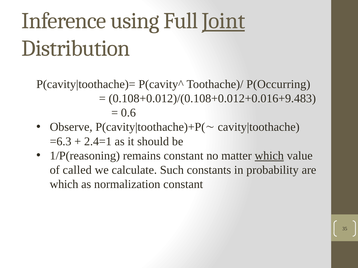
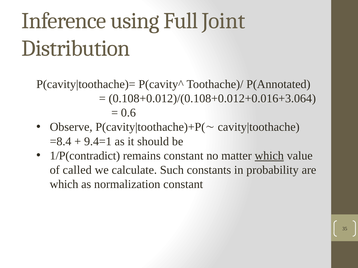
Joint underline: present -> none (224, 21)
P(Occurring: P(Occurring -> P(Annotated (278, 84)
0.108+0.012)/(0.108+0.012+0.016+9.483: 0.108+0.012)/(0.108+0.012+0.016+9.483 -> 0.108+0.012)/(0.108+0.012+0.016+3.064 (212, 99)
=6.3: =6.3 -> =8.4 (61, 142)
2.4=1: 2.4=1 -> 9.4=1 (98, 142)
1/P(reasoning: 1/P(reasoning -> 1/P(contradict (85, 156)
